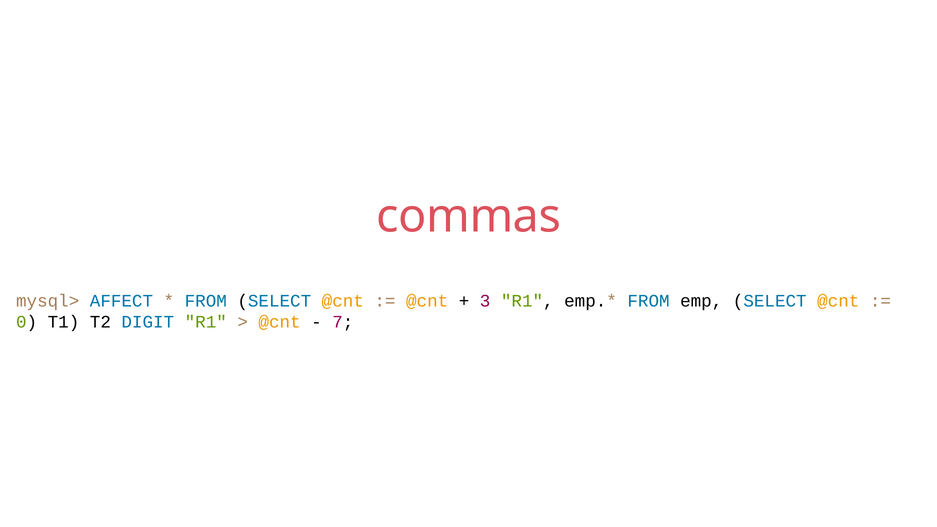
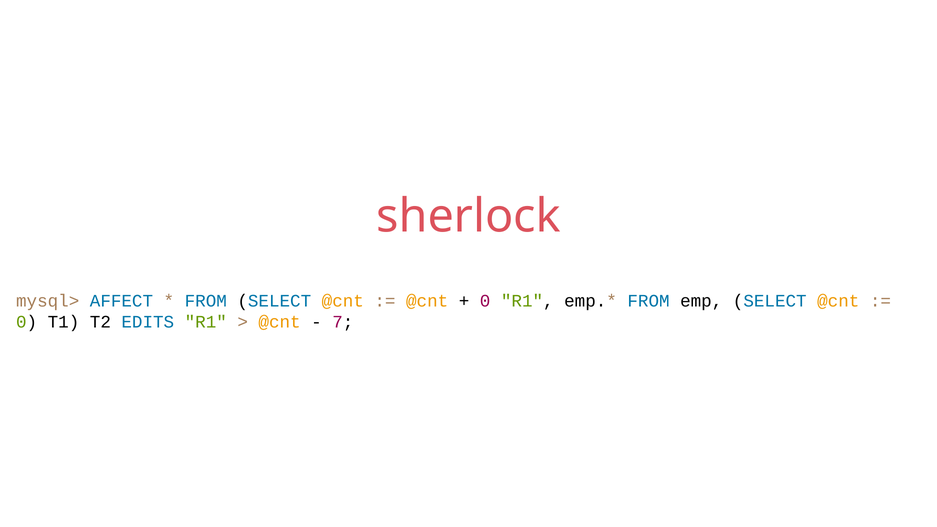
commas: commas -> sherlock (469, 216)
3: 3 -> 0 (485, 301)
DIGIT: DIGIT -> EDITS (148, 322)
